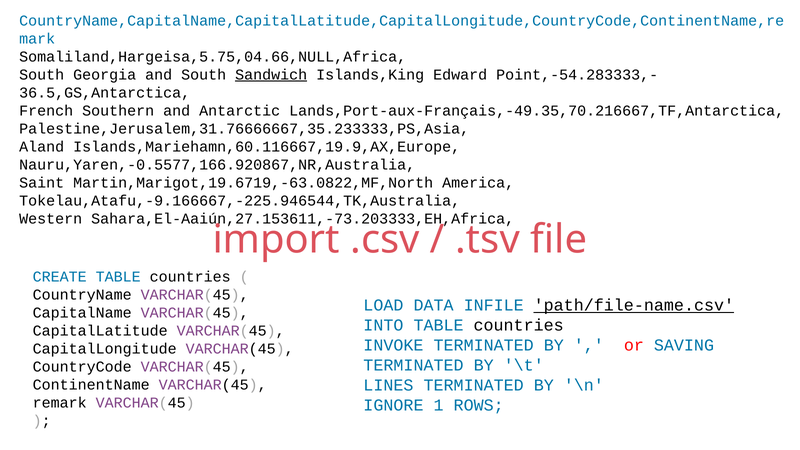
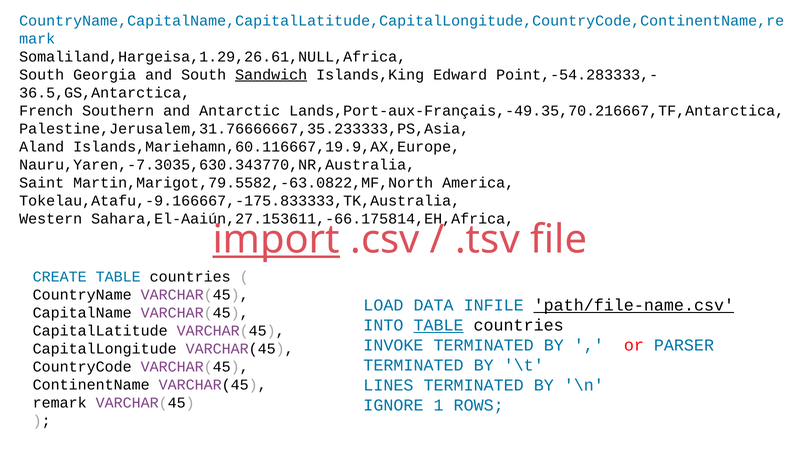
Somaliland,Hargeisa,5.75,04.66,NULL,Africa: Somaliland,Hargeisa,5.75,04.66,NULL,Africa -> Somaliland,Hargeisa,1.29,26.61,NULL,Africa (213, 57)
Nauru,Yaren,-0.5577,166.920867,NR,Australia: Nauru,Yaren,-0.5577,166.920867,NR,Australia -> Nauru,Yaren,-7.3035,630.343770,NR,Australia (217, 165)
Martin,Marigot,19.6719,-63.0822,MF,North: Martin,Marigot,19.6719,-63.0822,MF,North -> Martin,Marigot,79.5582,-63.0822,MF,North (253, 183)
Tokelau,Atafu,-9.166667,-225.946544,TK,Australia: Tokelau,Atafu,-9.166667,-225.946544,TK,Australia -> Tokelau,Atafu,-9.166667,-175.833333,TK,Australia (240, 201)
Sahara,El-Aaiún,27.153611,-73.203333,EH,Africa: Sahara,El-Aaiún,27.153611,-73.203333,EH,Africa -> Sahara,El-Aaiún,27.153611,-66.175814,EH,Africa (303, 219)
import underline: none -> present (276, 240)
TABLE underline: none -> present (439, 325)
SAVING: SAVING -> PARSER (684, 345)
